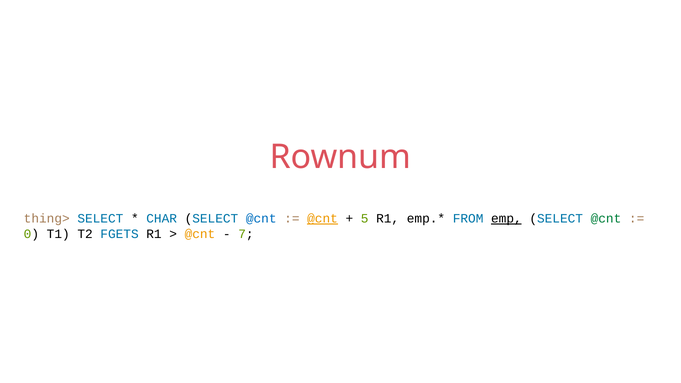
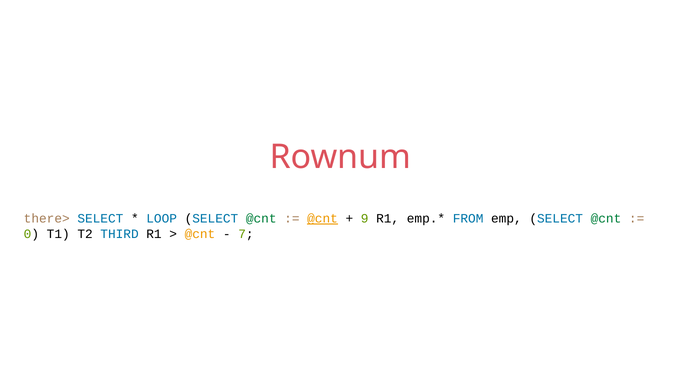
thing>: thing> -> there> (47, 219)
CHAR: CHAR -> LOOP (162, 219)
@cnt colour: blue -> green (261, 219)
5: 5 -> 9 (365, 219)
emp underline: present -> none (506, 219)
FGETS: FGETS -> THIRD (120, 234)
